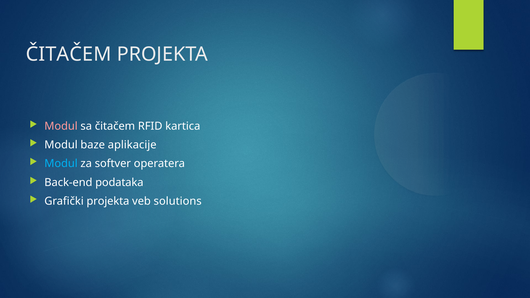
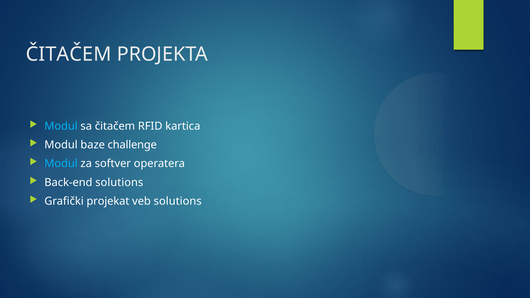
Modul colour: pink -> light blue (61, 126)
aplikacije: aplikacije -> challenge (132, 145)
Back-end podataka: podataka -> solutions (119, 182)
Grafički projekta: projekta -> projekat (108, 201)
